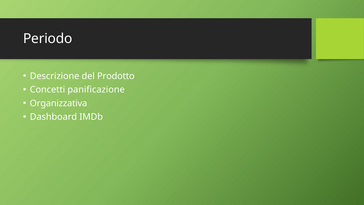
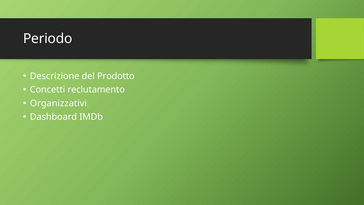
panificazione: panificazione -> reclutamento (96, 90)
Organizzativa: Organizzativa -> Organizzativi (58, 103)
